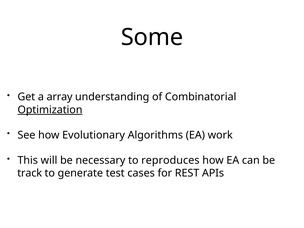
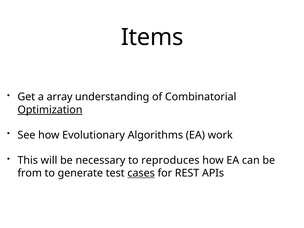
Some: Some -> Items (152, 37)
track: track -> from (30, 173)
cases underline: none -> present (141, 173)
